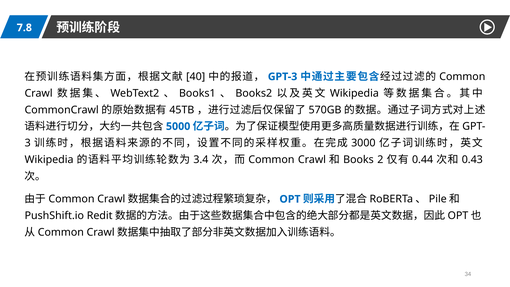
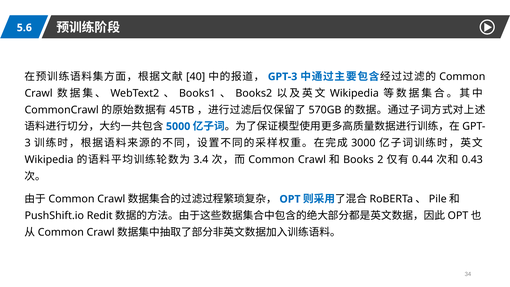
7.8: 7.8 -> 5.6 (24, 28)
